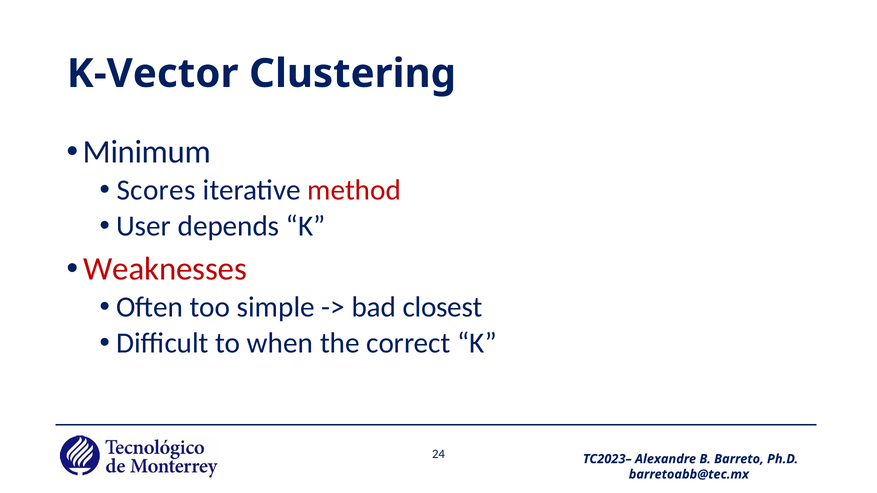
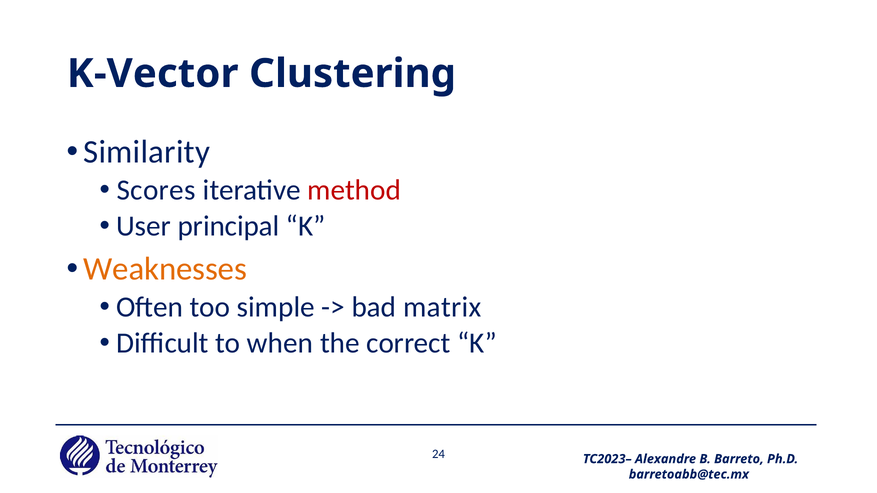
Minimum: Minimum -> Similarity (147, 152)
depends: depends -> principal (229, 226)
Weaknesses colour: red -> orange (165, 269)
closest: closest -> matrix (442, 307)
